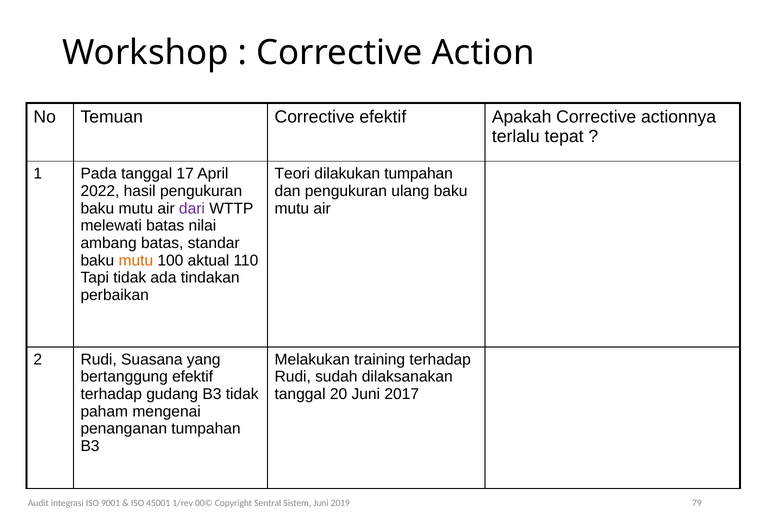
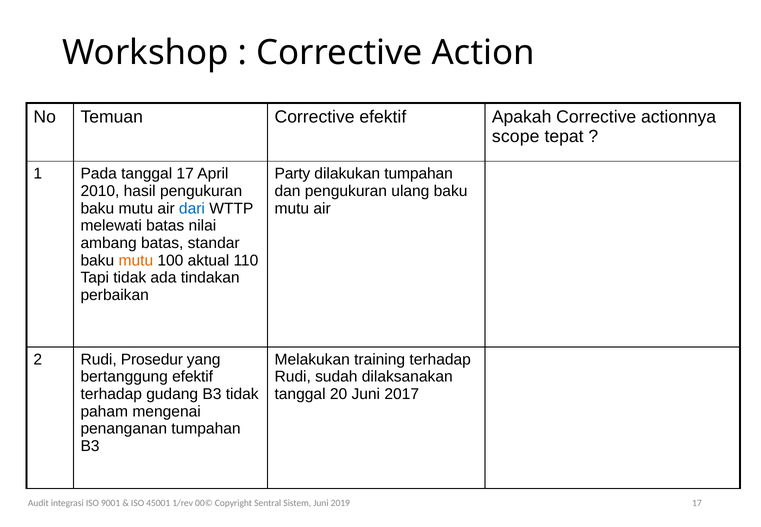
terlalu: terlalu -> scope (516, 136)
Teori: Teori -> Party (292, 174)
2022: 2022 -> 2010 (100, 191)
dari colour: purple -> blue (192, 208)
Suasana: Suasana -> Prosedur (152, 359)
2019 79: 79 -> 17 (697, 503)
